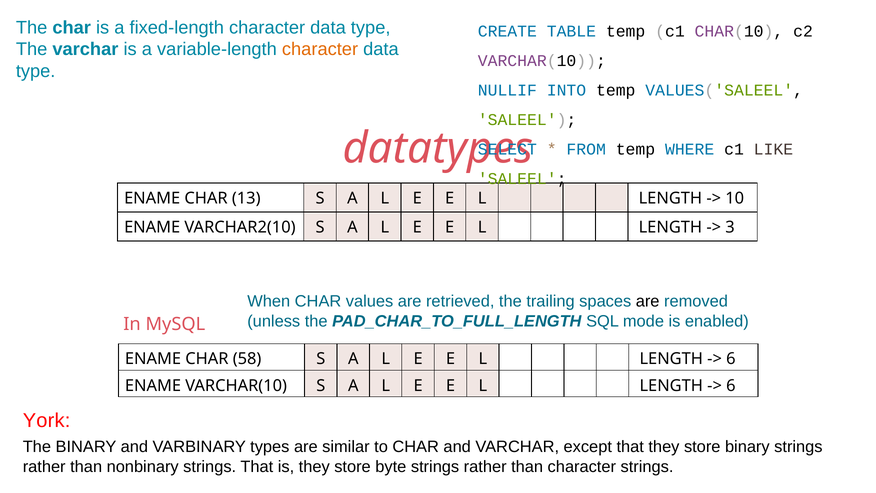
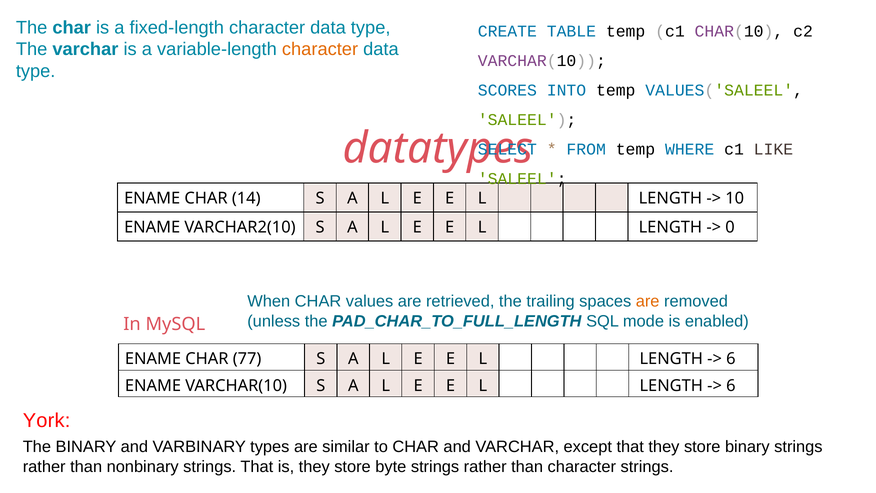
NULLIF: NULLIF -> SCORES (507, 90)
13: 13 -> 14 (246, 198)
3: 3 -> 0 (730, 227)
are colour: black -> orange (648, 301)
58: 58 -> 77 (247, 359)
